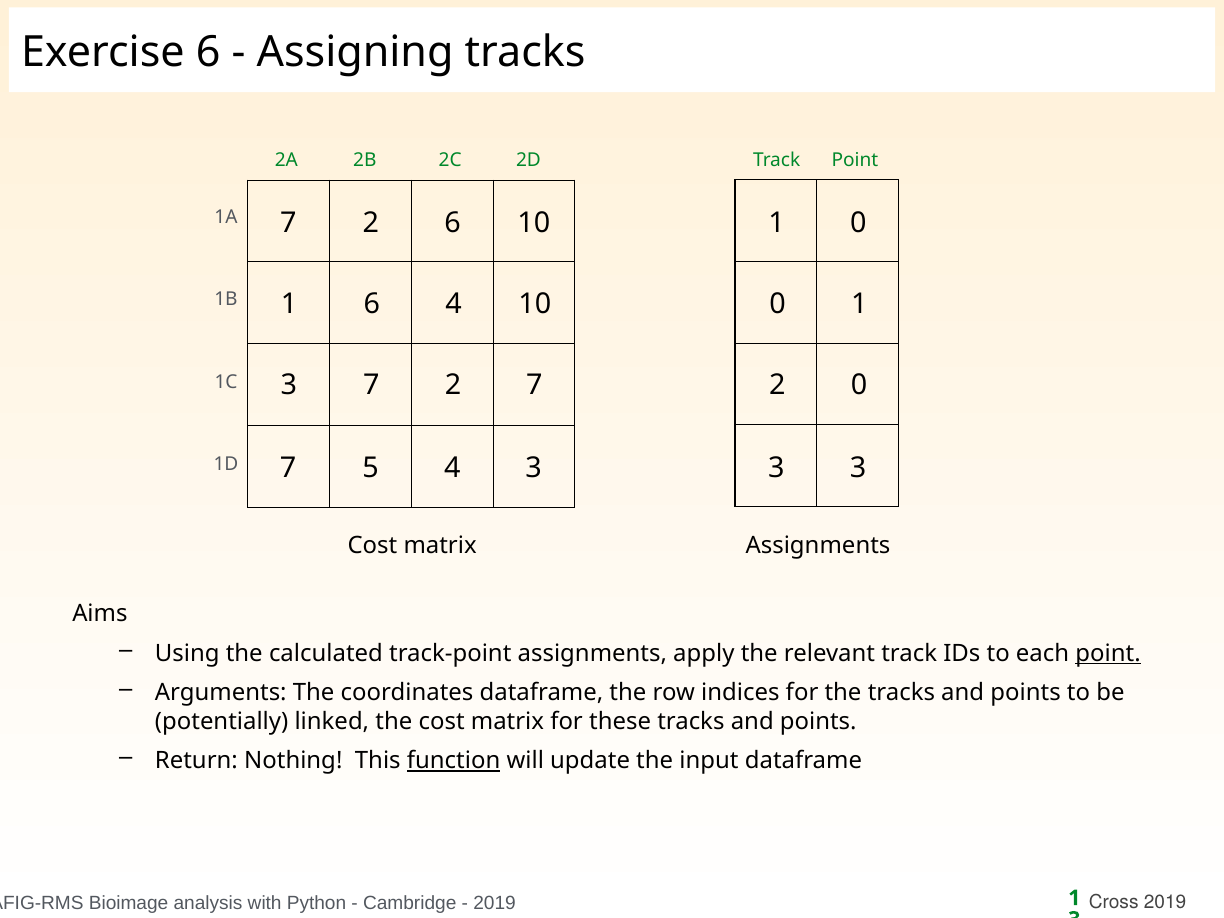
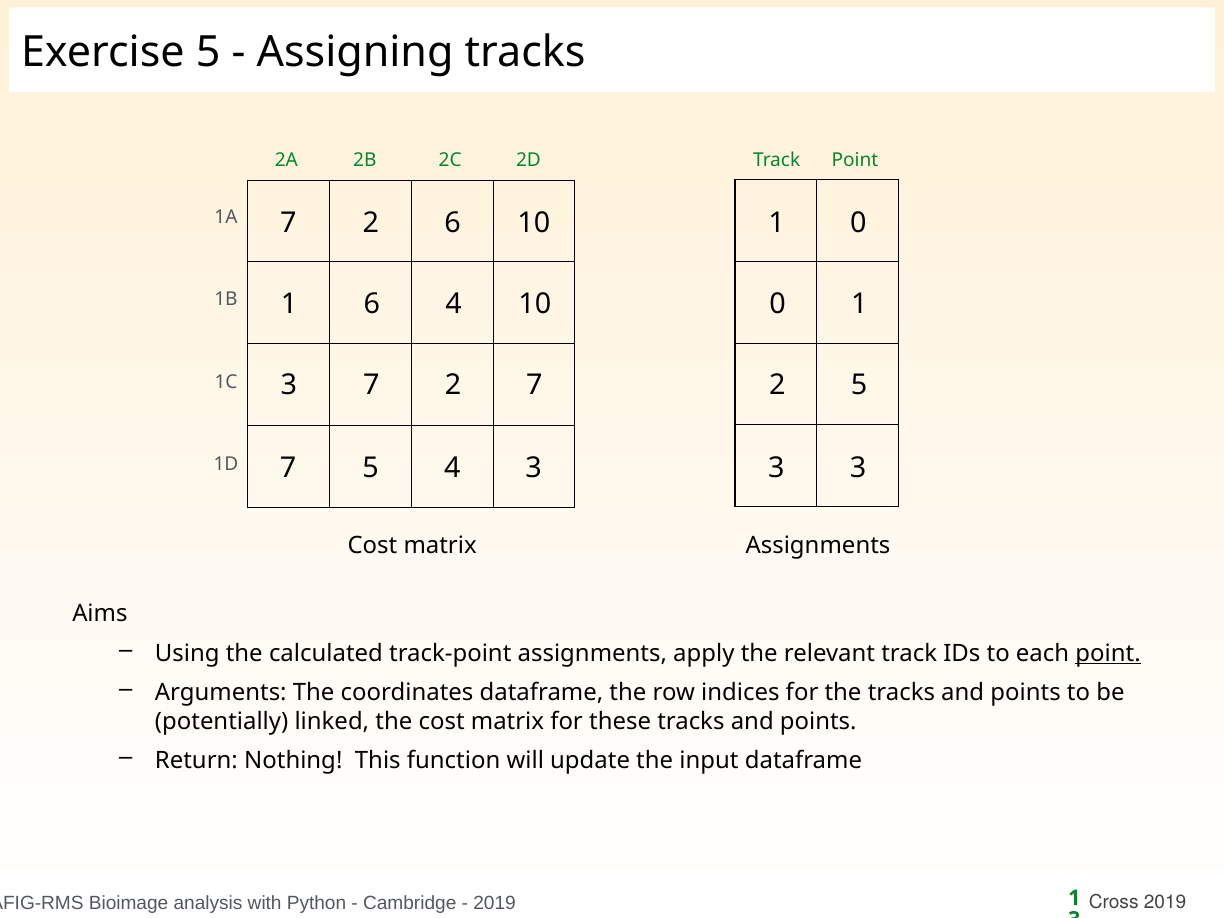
Exercise 6: 6 -> 5 (208, 53)
2 0: 0 -> 5 (859, 385)
function underline: present -> none (454, 761)
